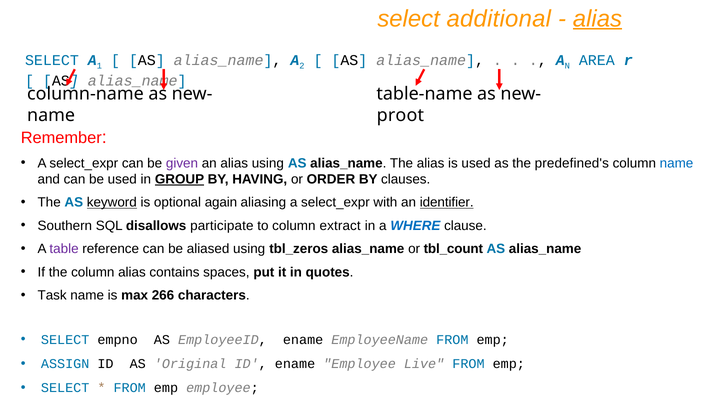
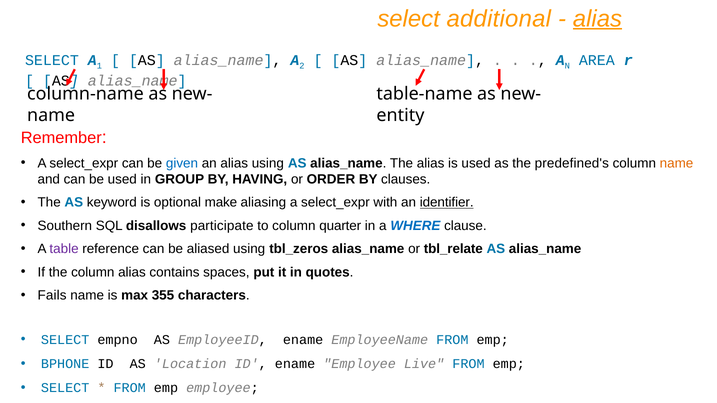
proot: proot -> entity (400, 116)
given colour: purple -> blue (182, 163)
name colour: blue -> orange (677, 163)
GROUP underline: present -> none (180, 179)
keyword underline: present -> none (112, 203)
again: again -> make (221, 203)
extract: extract -> quarter (340, 226)
tbl_count: tbl_count -> tbl_relate (453, 249)
Task: Task -> Fails (52, 296)
266: 266 -> 355 (163, 296)
ASSIGN: ASSIGN -> BPHONE (65, 364)
Original: Original -> Location (190, 364)
